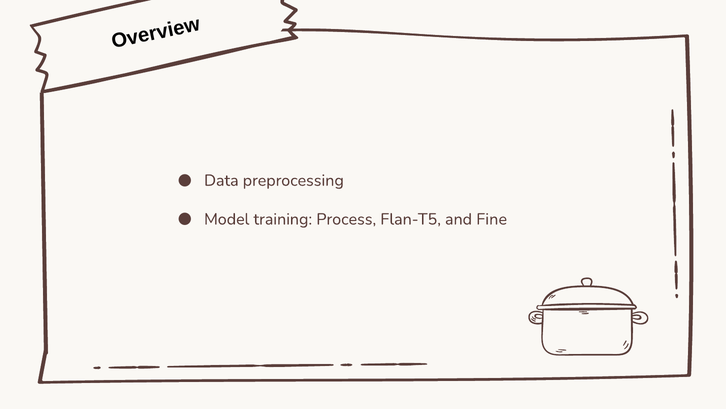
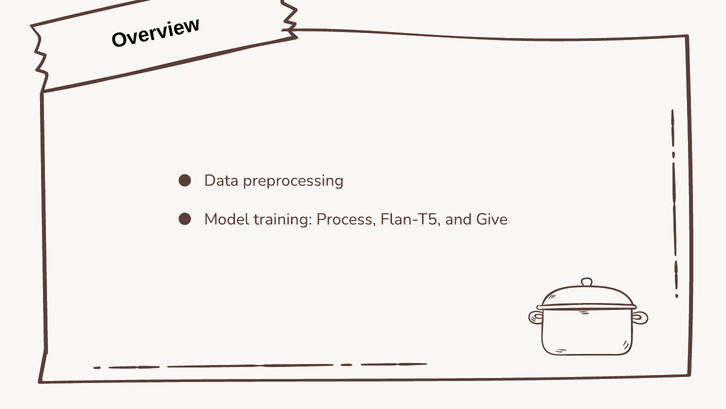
Fine: Fine -> Give (492, 219)
